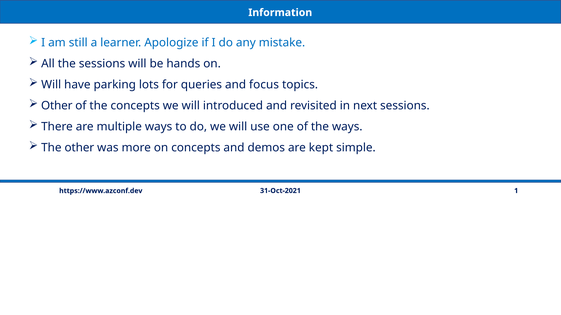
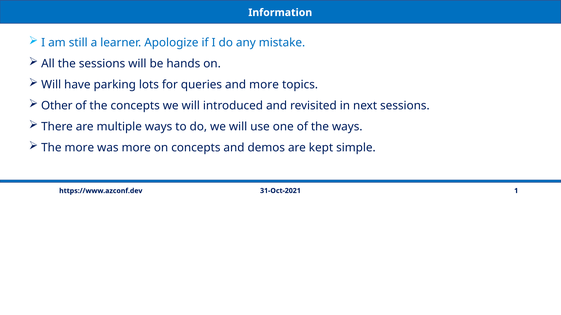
and focus: focus -> more (264, 85)
The other: other -> more (79, 148)
